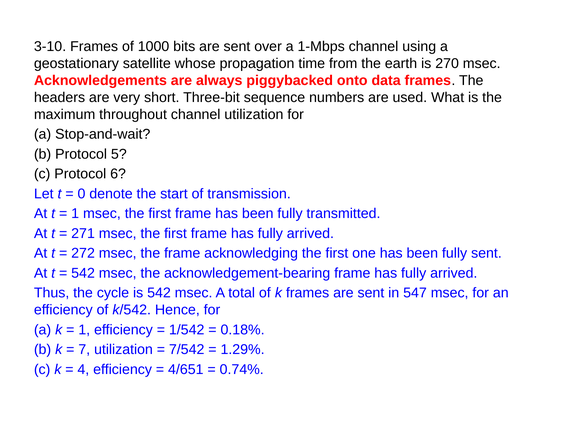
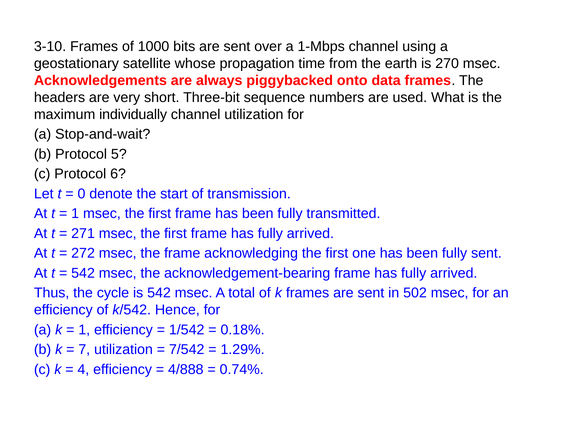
throughout: throughout -> individually (133, 114)
547: 547 -> 502 (415, 293)
4/651: 4/651 -> 4/888 (186, 370)
